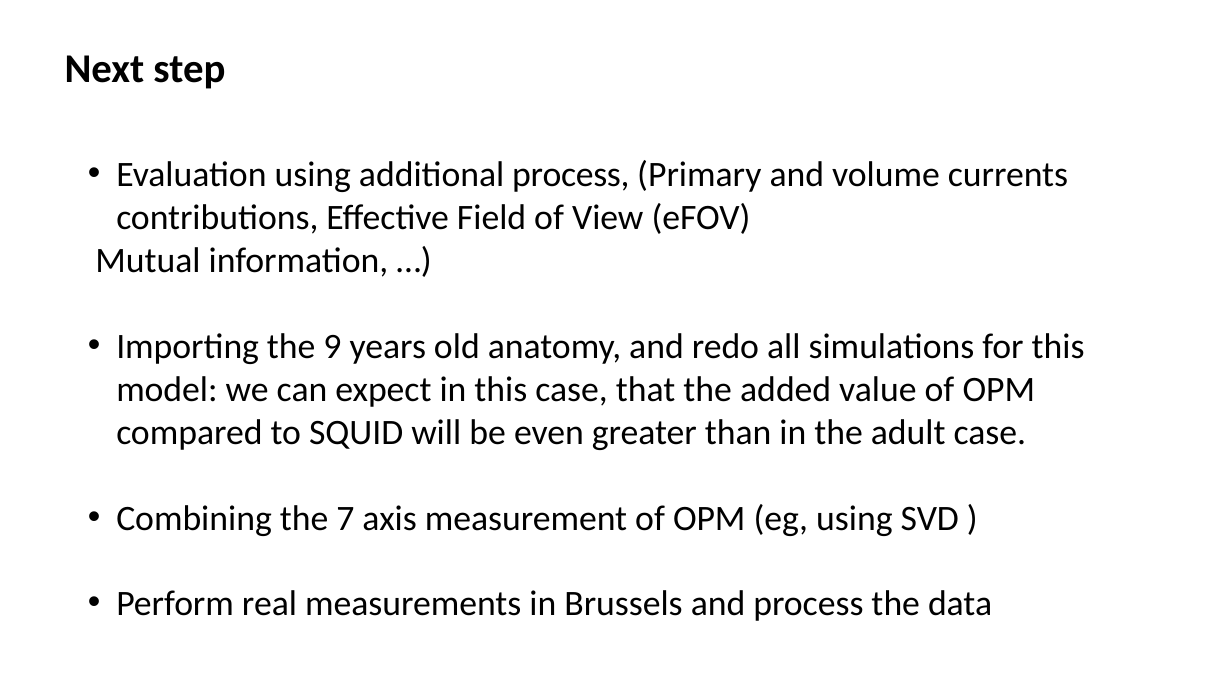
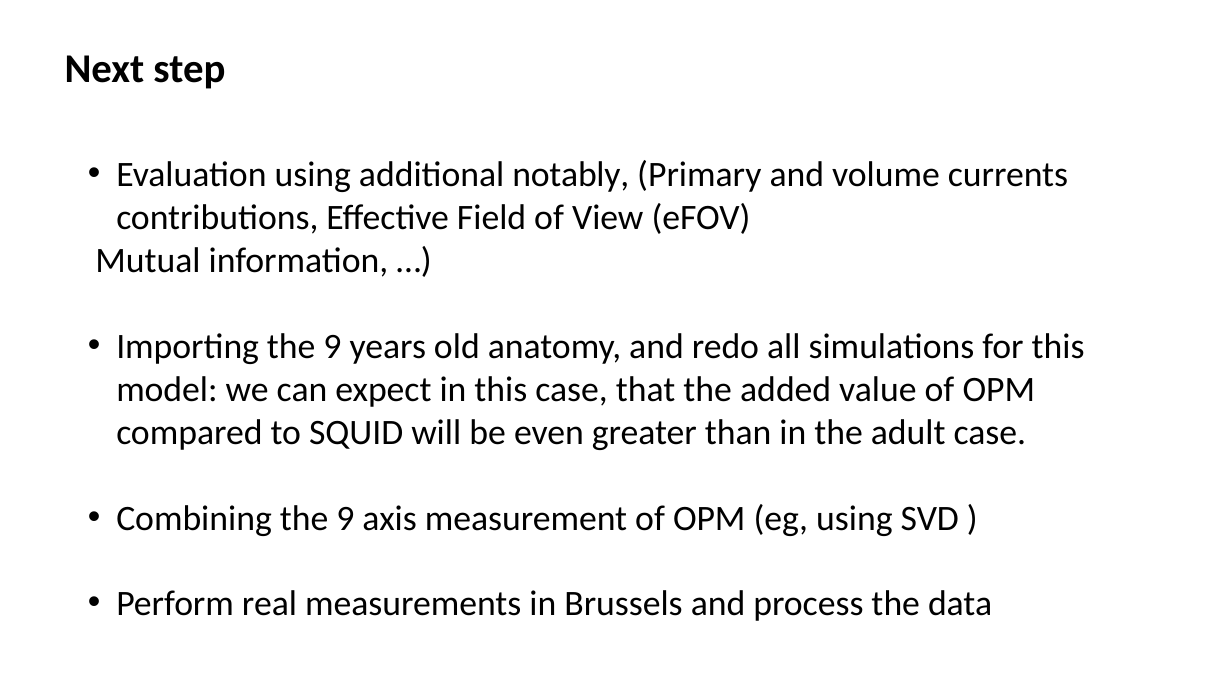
additional process: process -> notably (571, 175)
Combining the 7: 7 -> 9 (345, 518)
